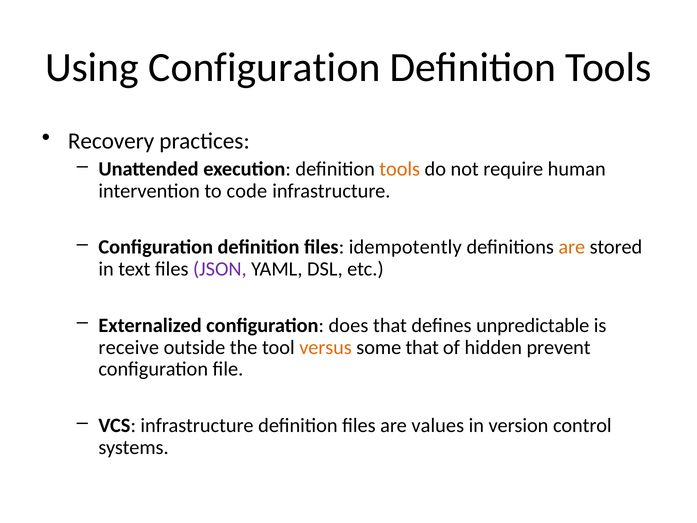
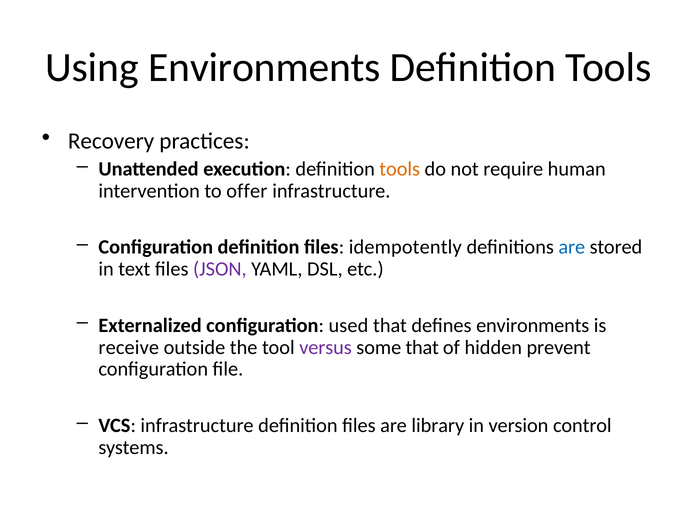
Using Configuration: Configuration -> Environments (264, 67)
code: code -> offer (247, 191)
are colour: orange -> blue (572, 247)
does: does -> used (348, 325)
defines unpredictable: unpredictable -> environments (533, 325)
versus colour: orange -> purple (326, 347)
values: values -> library (438, 425)
